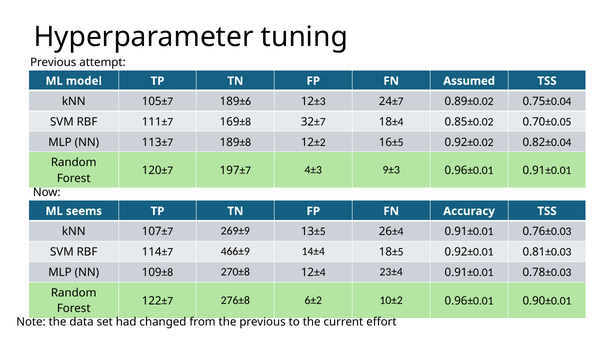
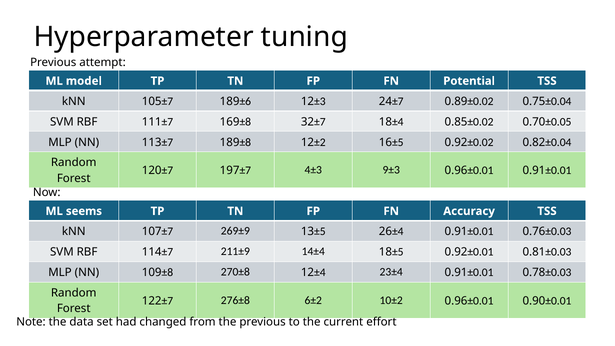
Assumed: Assumed -> Potential (469, 81)
466±9: 466±9 -> 211±9 (235, 251)
